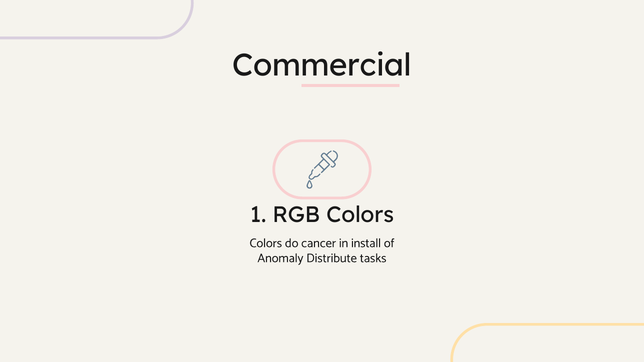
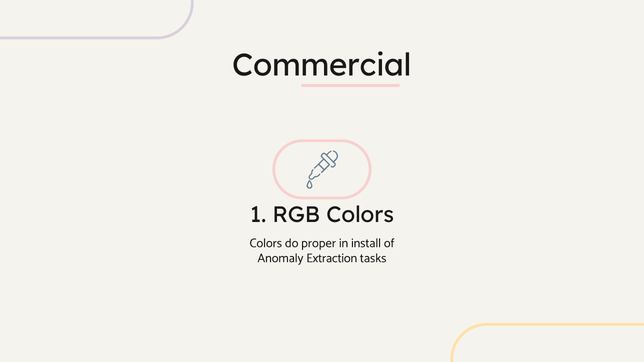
cancer: cancer -> proper (319, 243)
Distribute: Distribute -> Extraction (332, 258)
